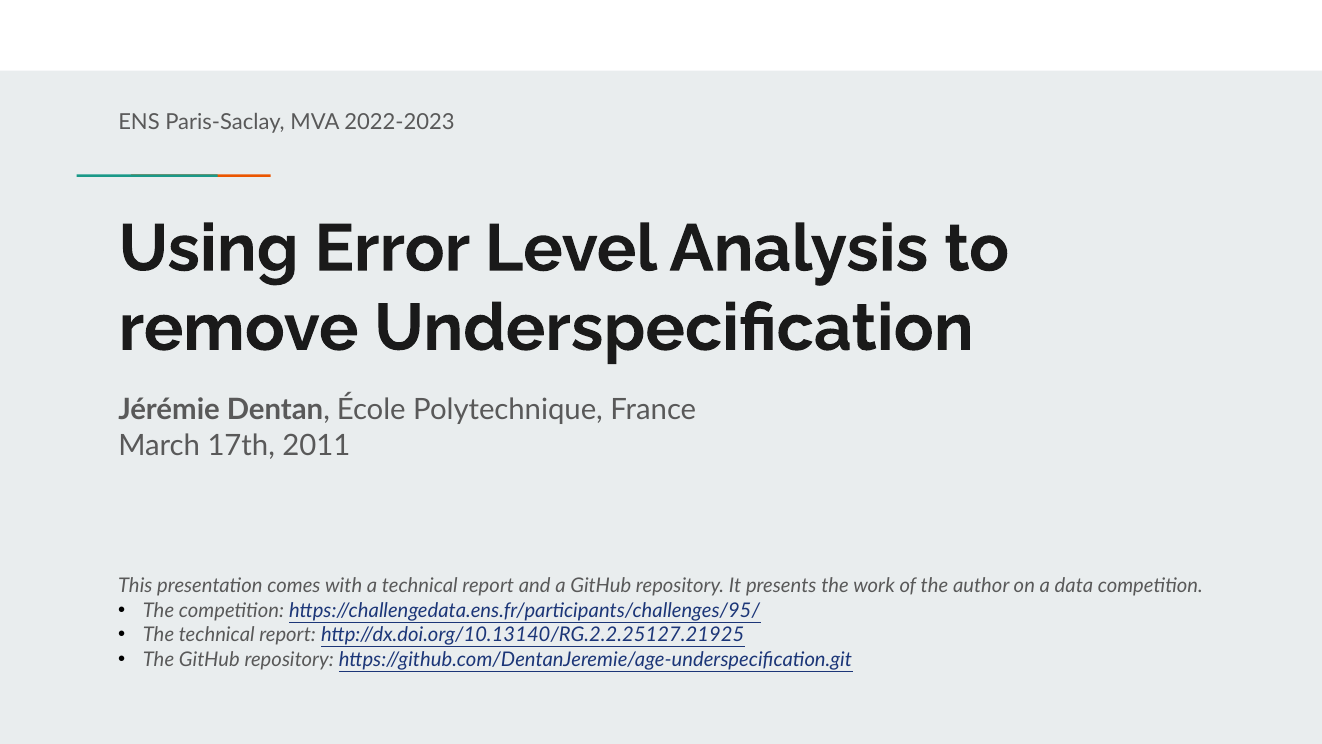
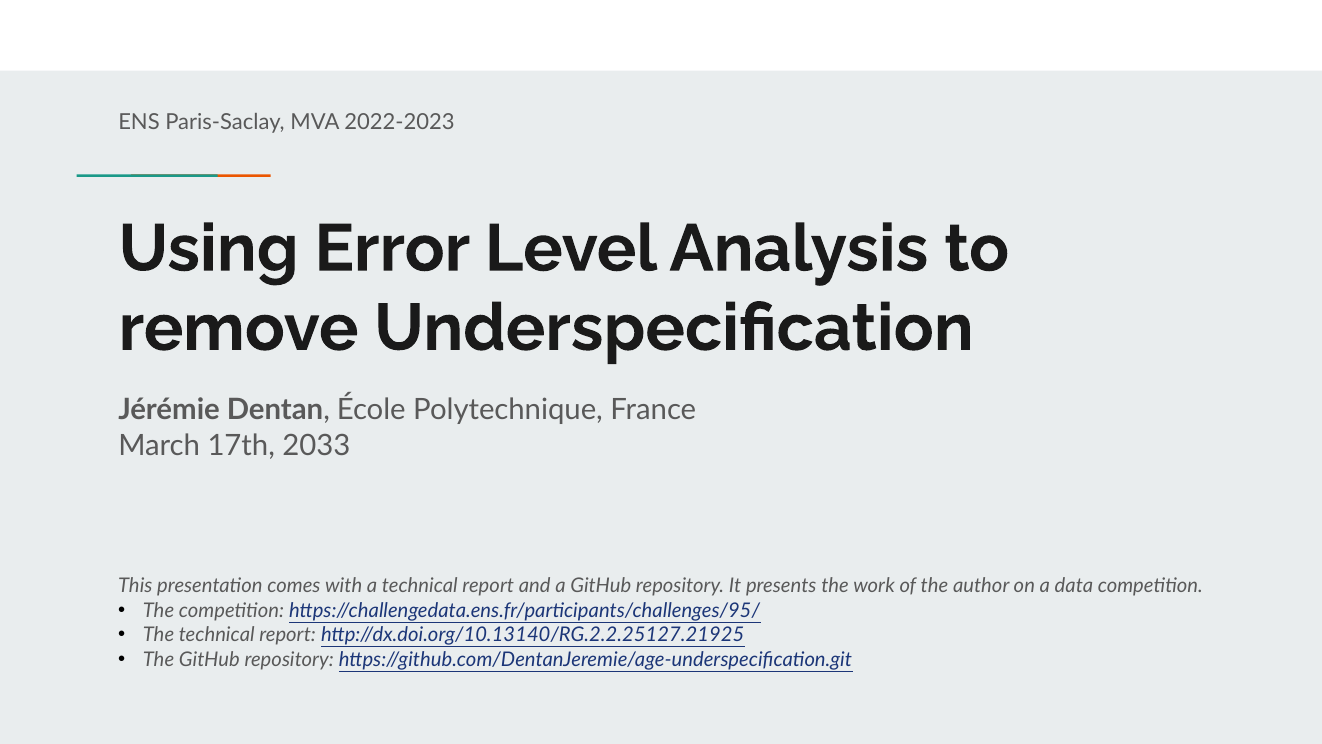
2011: 2011 -> 2033 (316, 445)
